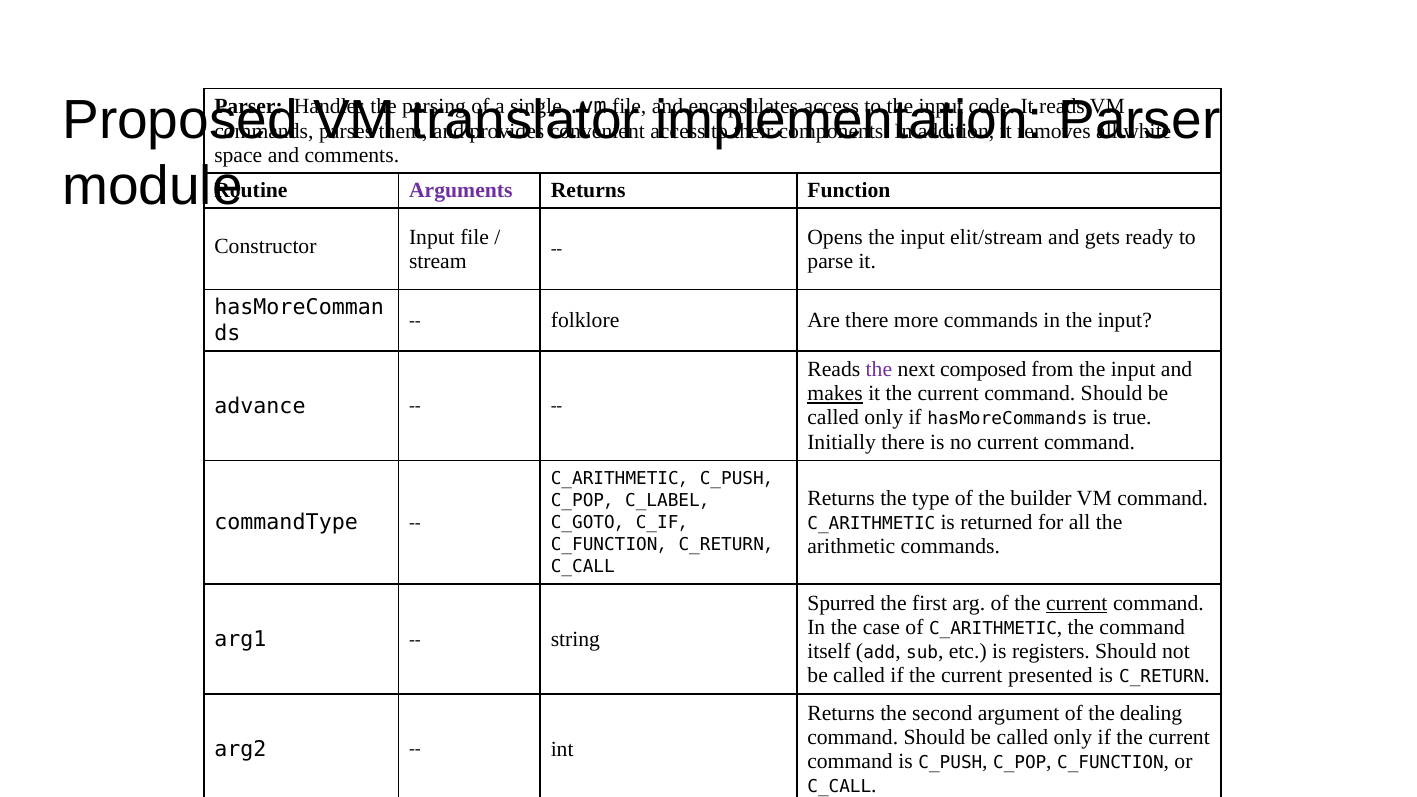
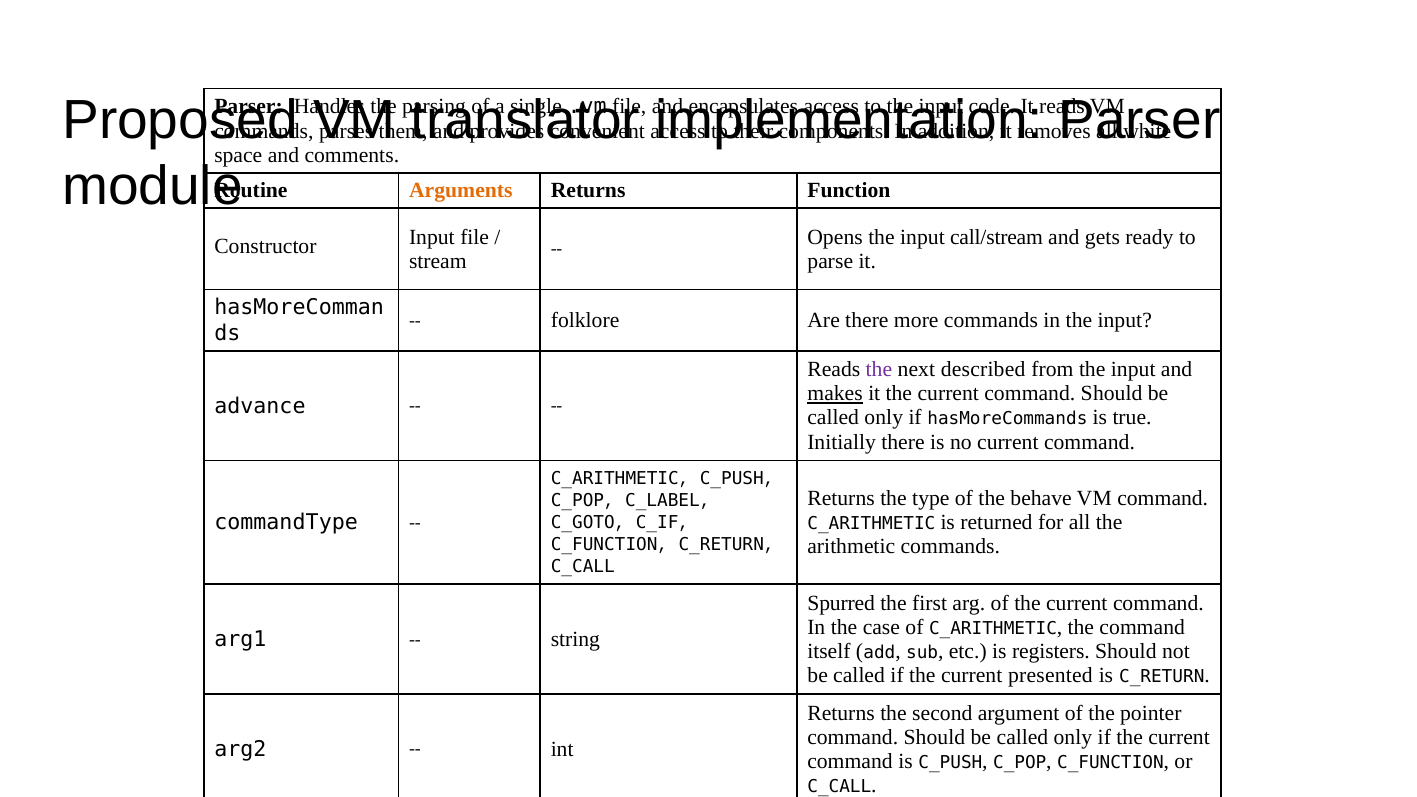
Arguments colour: purple -> orange (461, 191)
elit/stream: elit/stream -> call/stream (997, 237)
composed: composed -> described (983, 370)
builder: builder -> behave (1041, 499)
current underline: present -> none (1077, 603)
dealing: dealing -> pointer (1151, 713)
